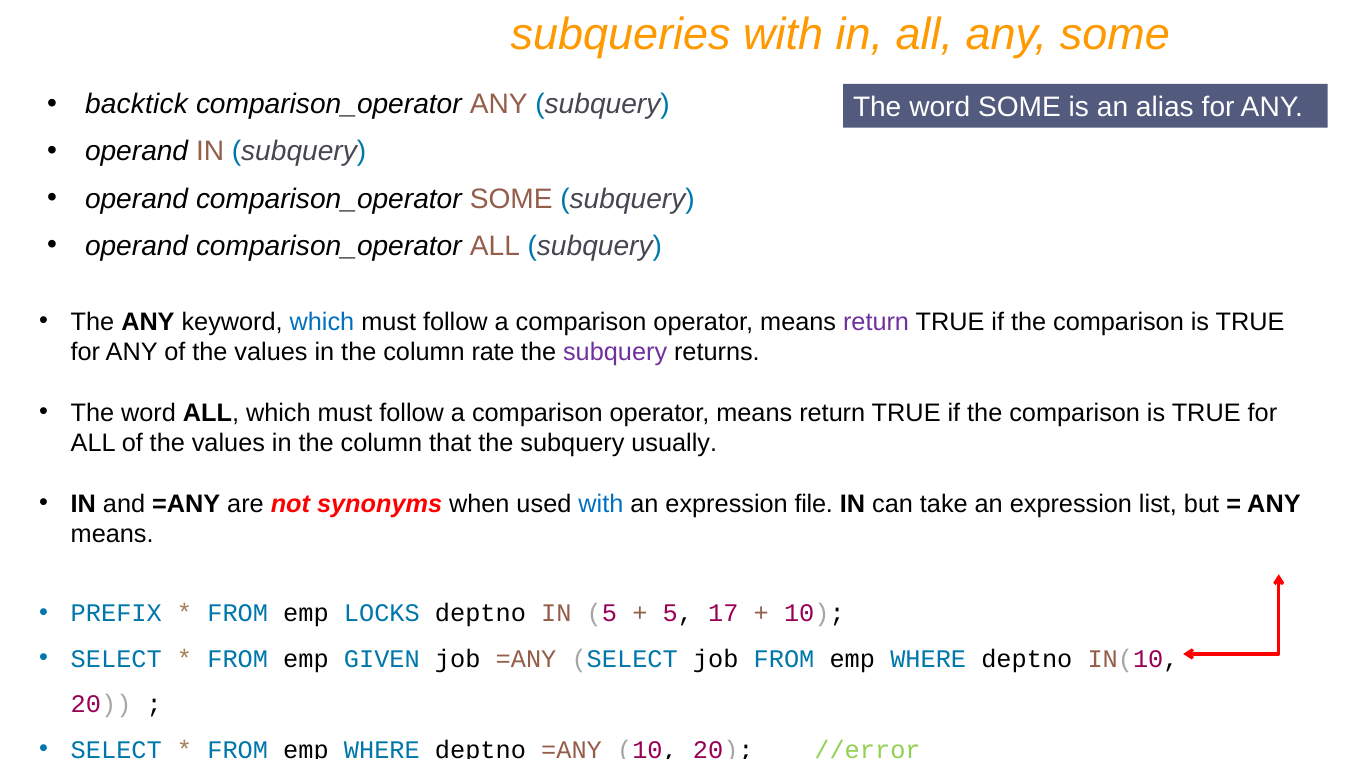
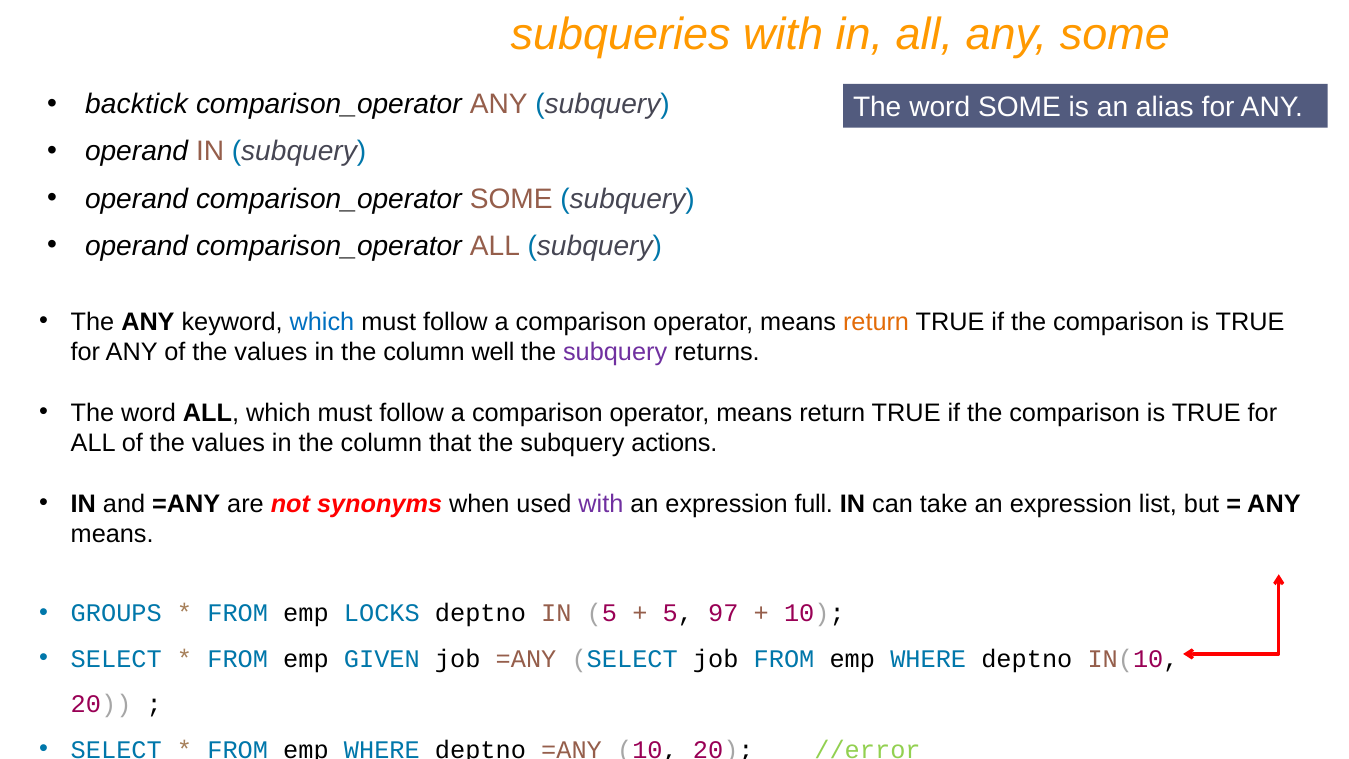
return colour: purple -> orange (876, 322)
rate: rate -> well (493, 352)
usually: usually -> actions (674, 443)
with colour: blue -> purple (601, 504)
file: file -> full (814, 504)
PREFIX: PREFIX -> GROUPS (116, 613)
17: 17 -> 97 (723, 613)
